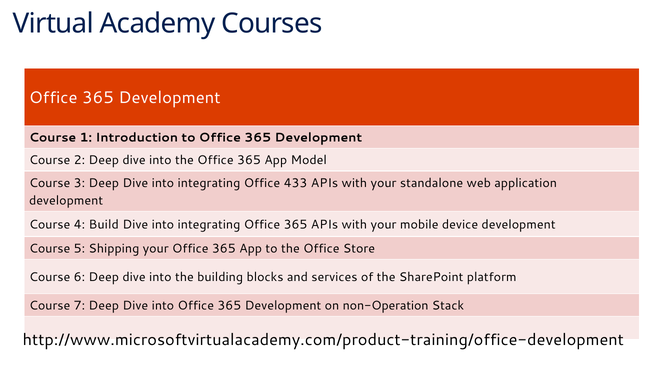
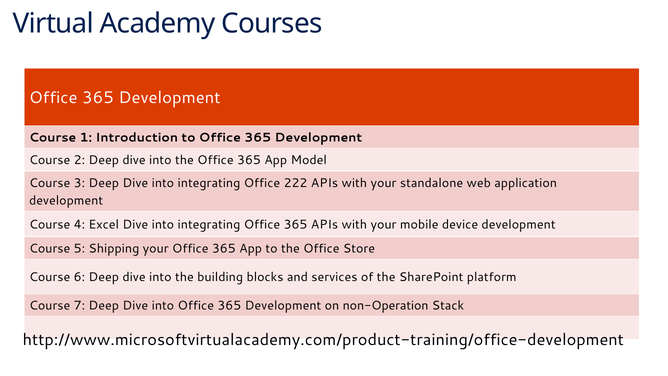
433: 433 -> 222 (296, 183)
Build: Build -> Excel (104, 225)
